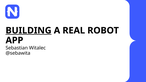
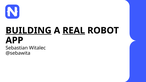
REAL underline: none -> present (74, 31)
